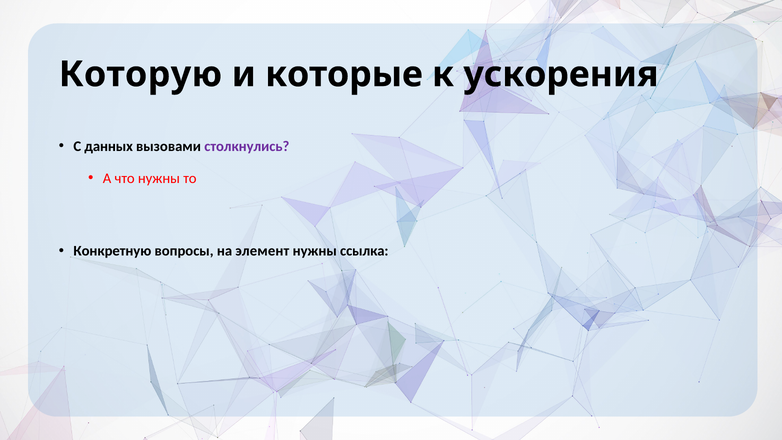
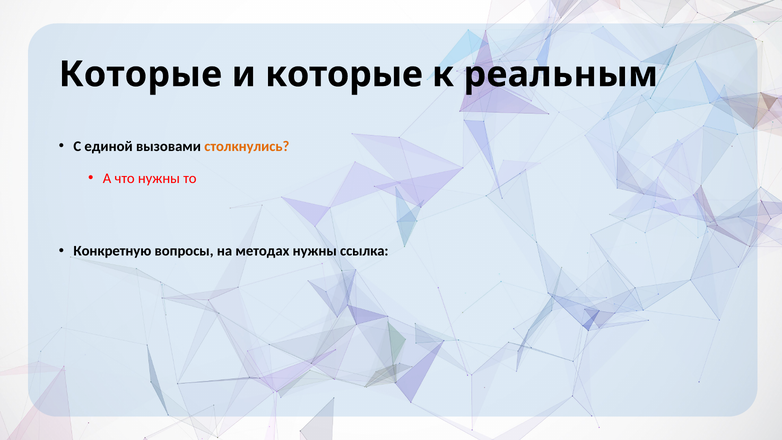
Которую: Которую -> Которые (140, 74)
ускорения: ускорения -> реальным (561, 74)
данных: данных -> единой (109, 146)
столкнулись colour: purple -> orange (247, 146)
элемент: элемент -> методах (262, 251)
